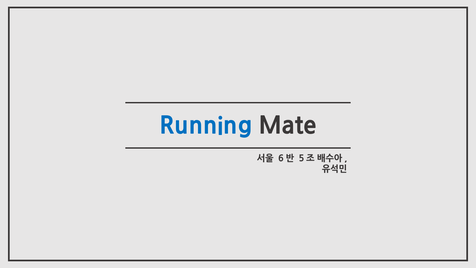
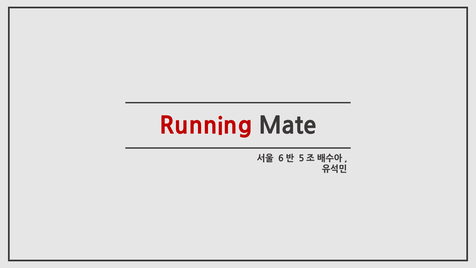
Running colour: blue -> red (206, 126)
